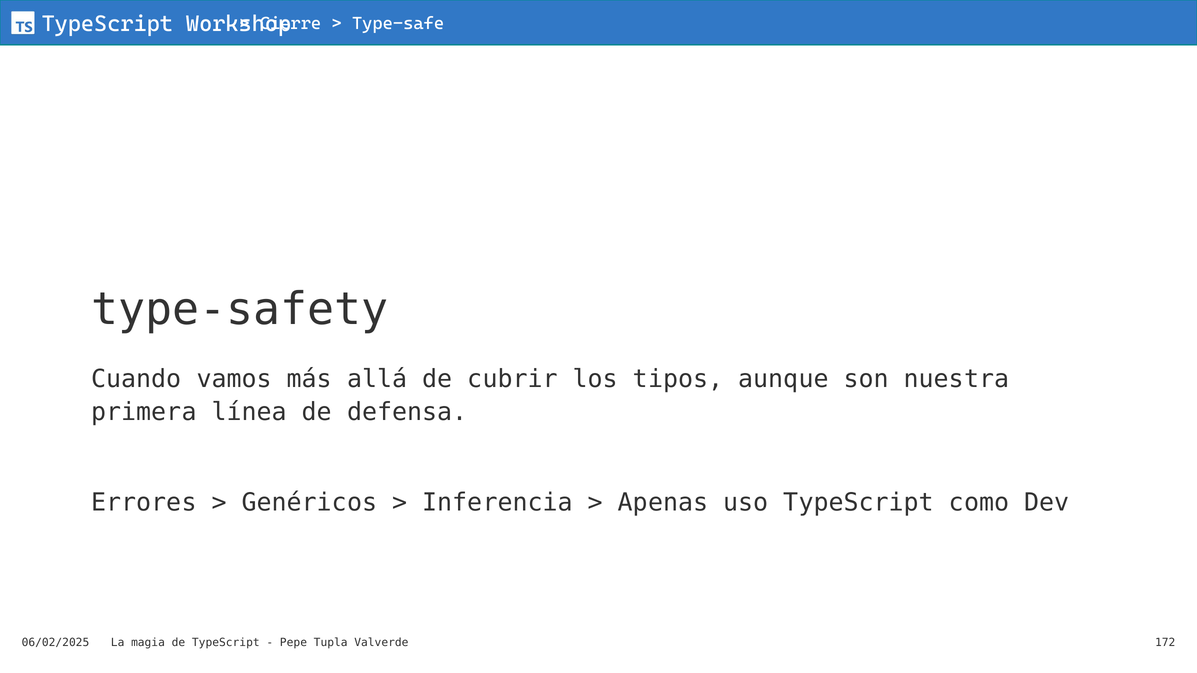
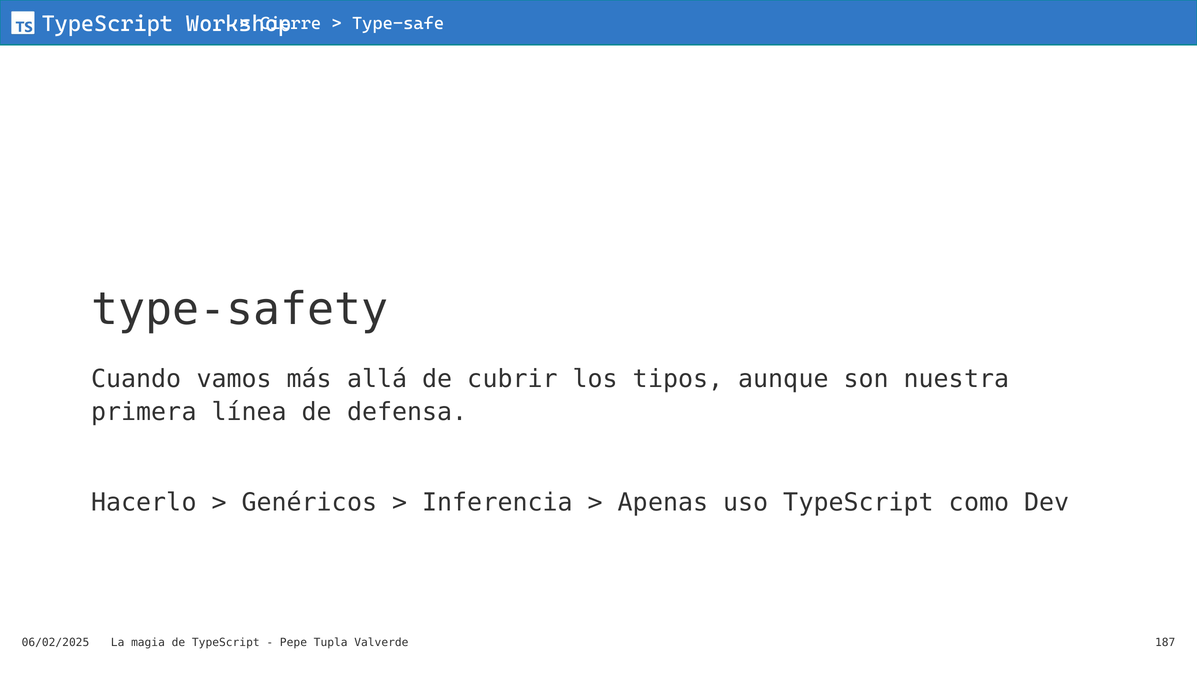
Errores: Errores -> Hacerlo (144, 503)
172: 172 -> 187 (1165, 643)
